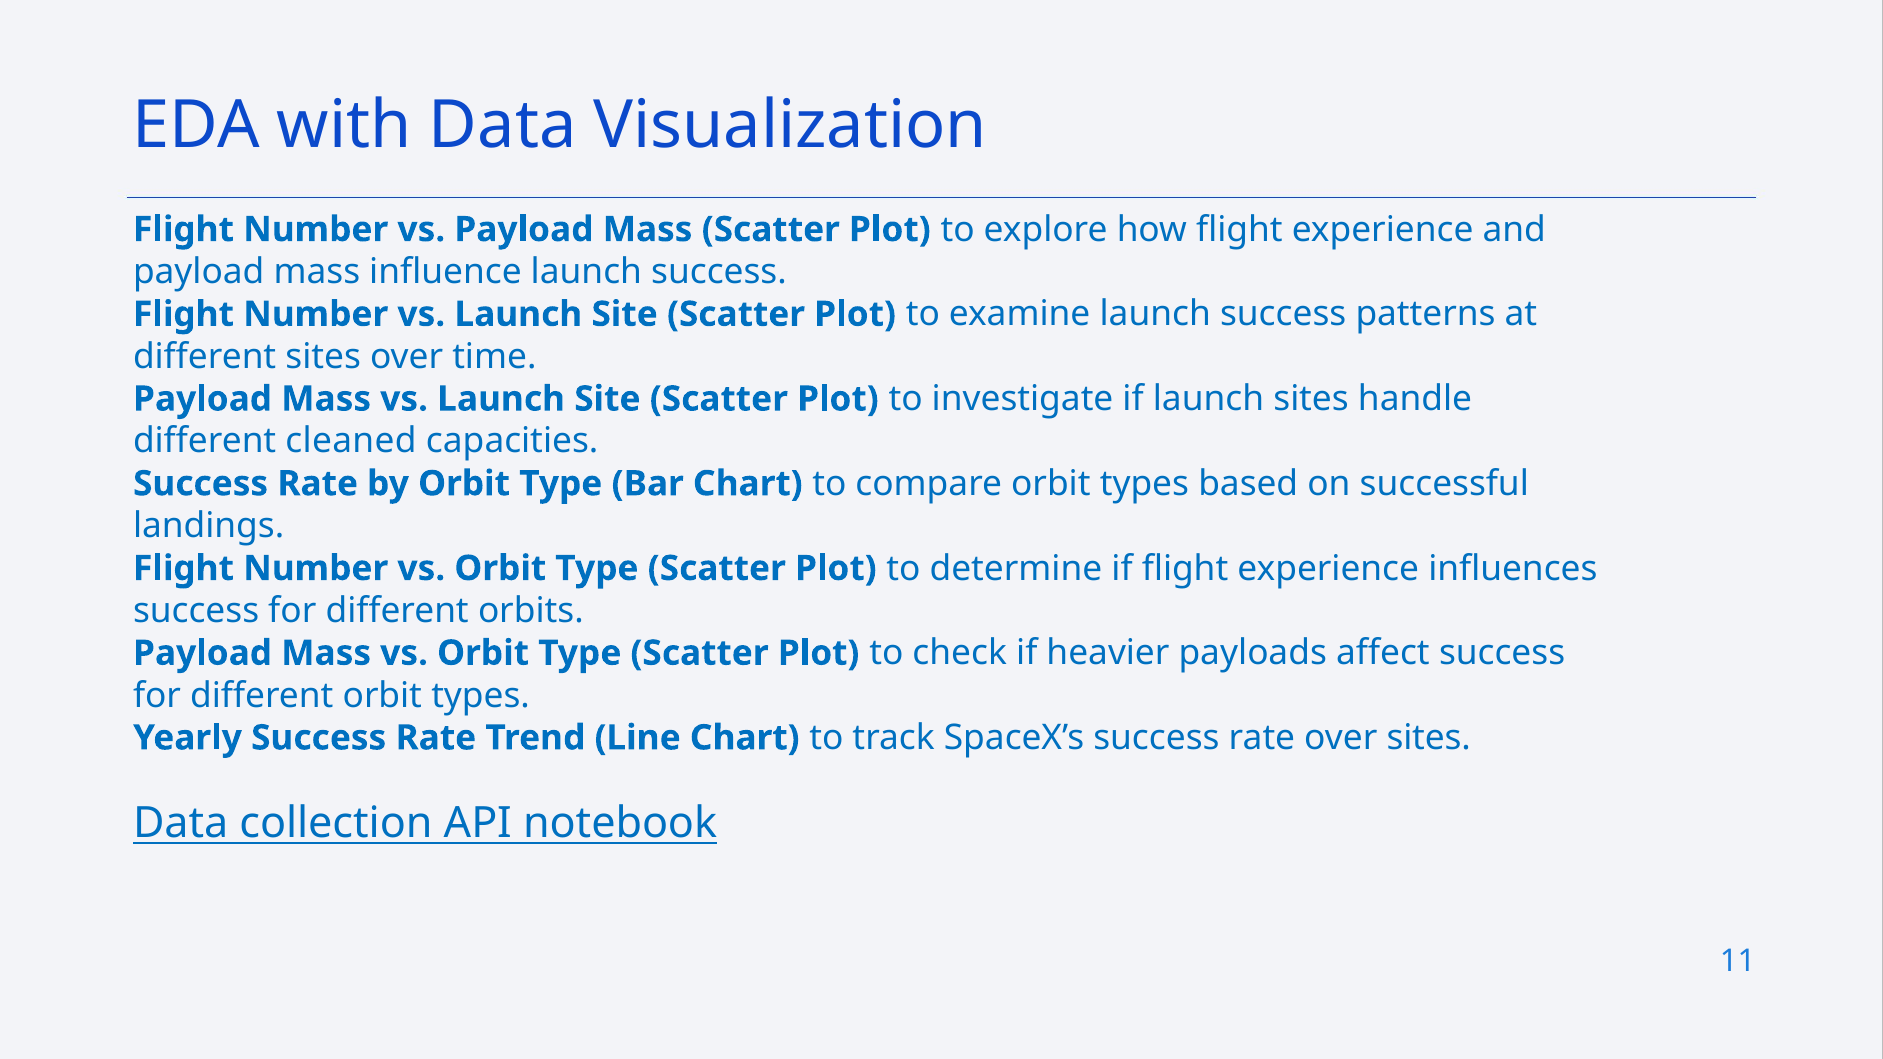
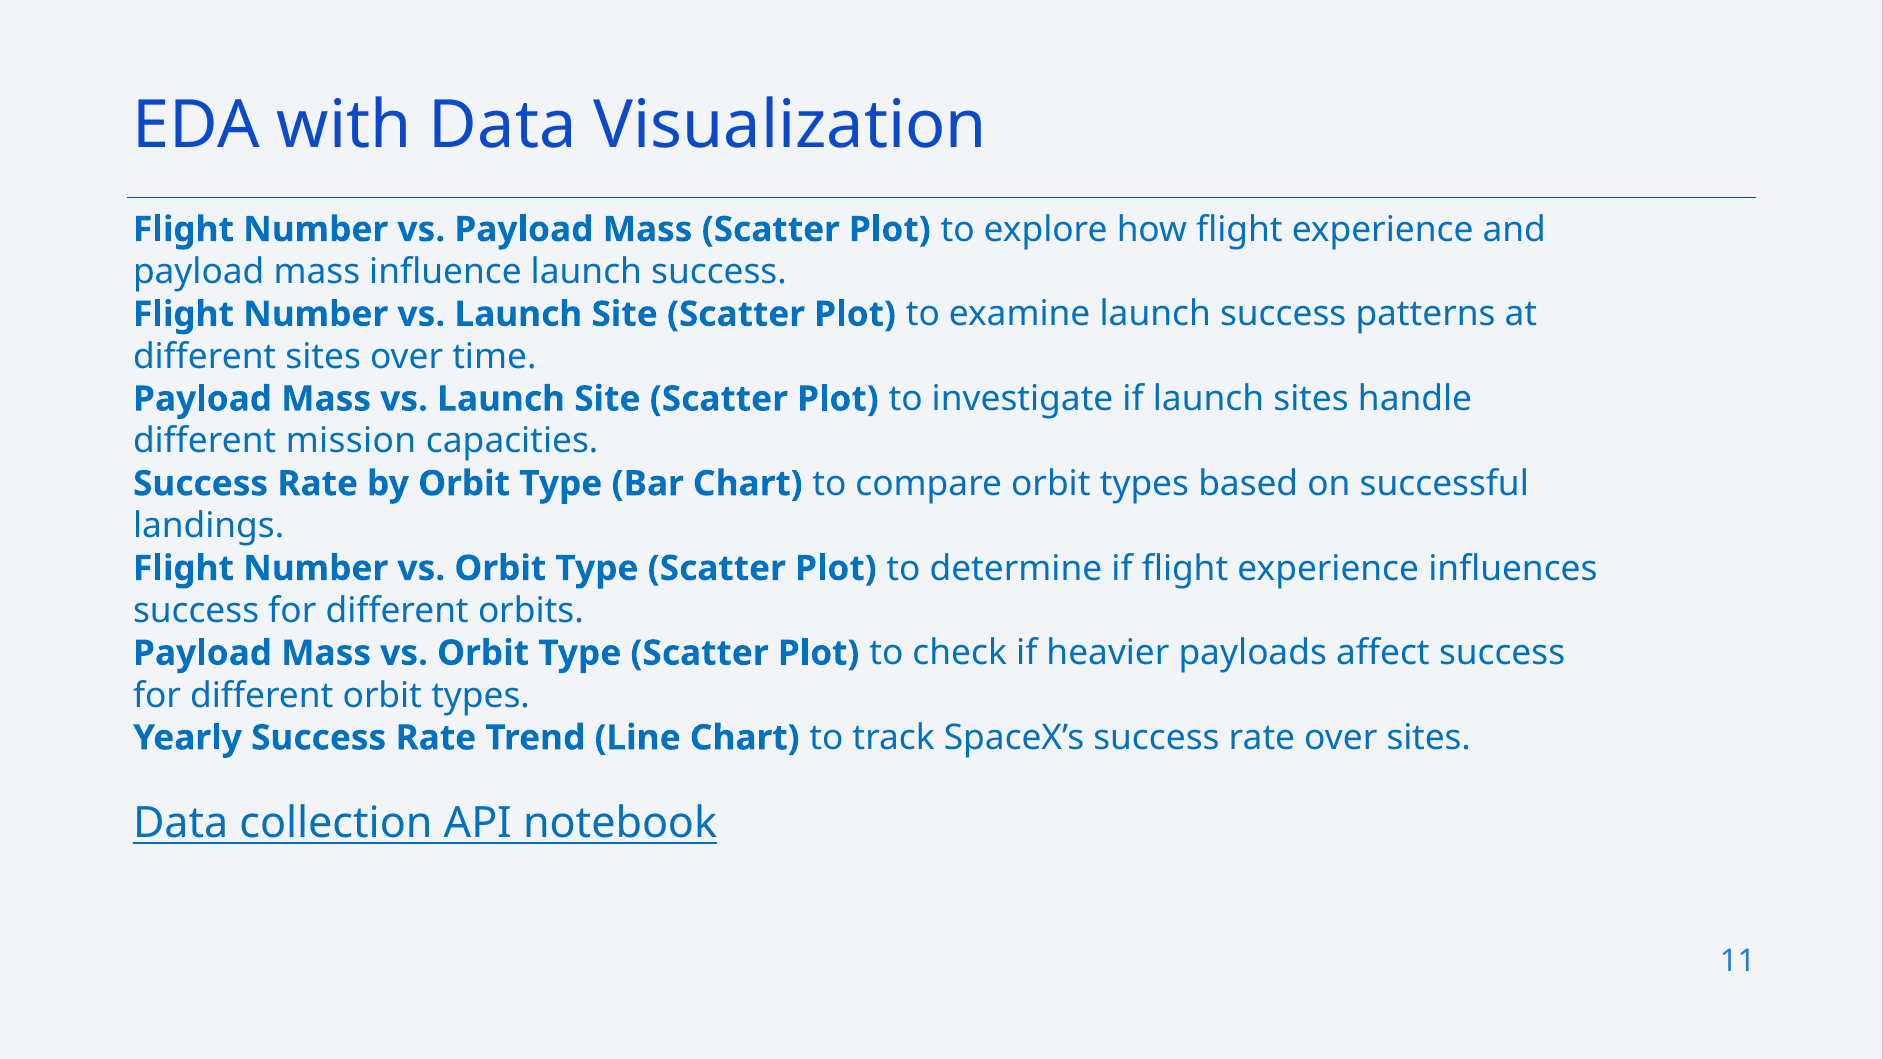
cleaned: cleaned -> mission (351, 441)
